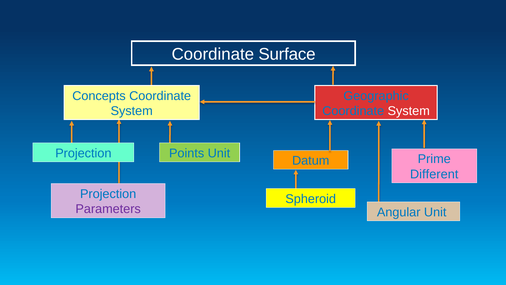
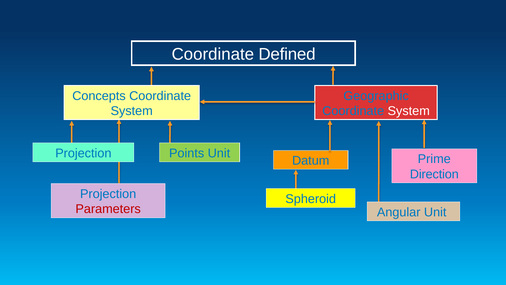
Surface: Surface -> Defined (287, 54)
Different: Different -> Direction (434, 174)
Parameters colour: purple -> red (108, 209)
